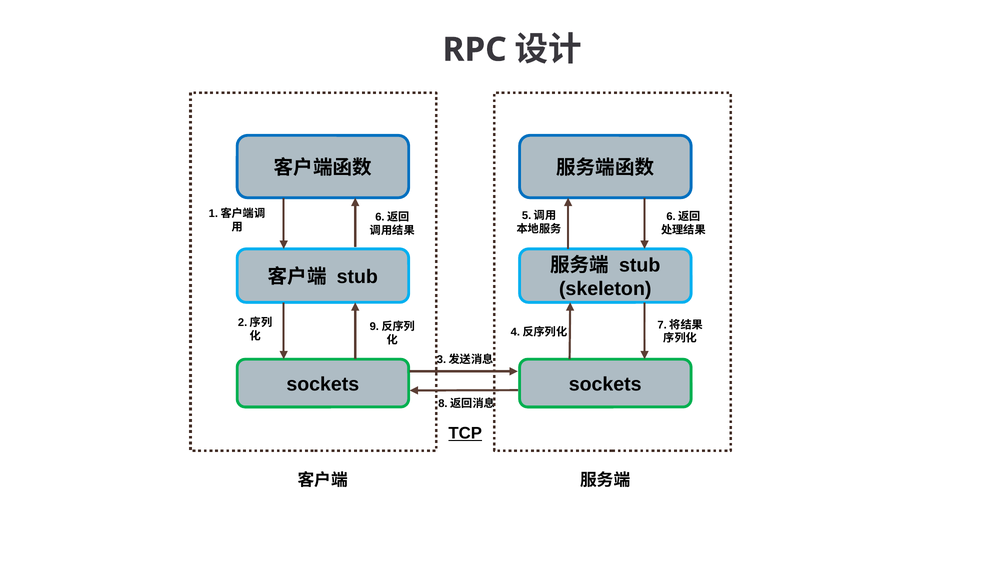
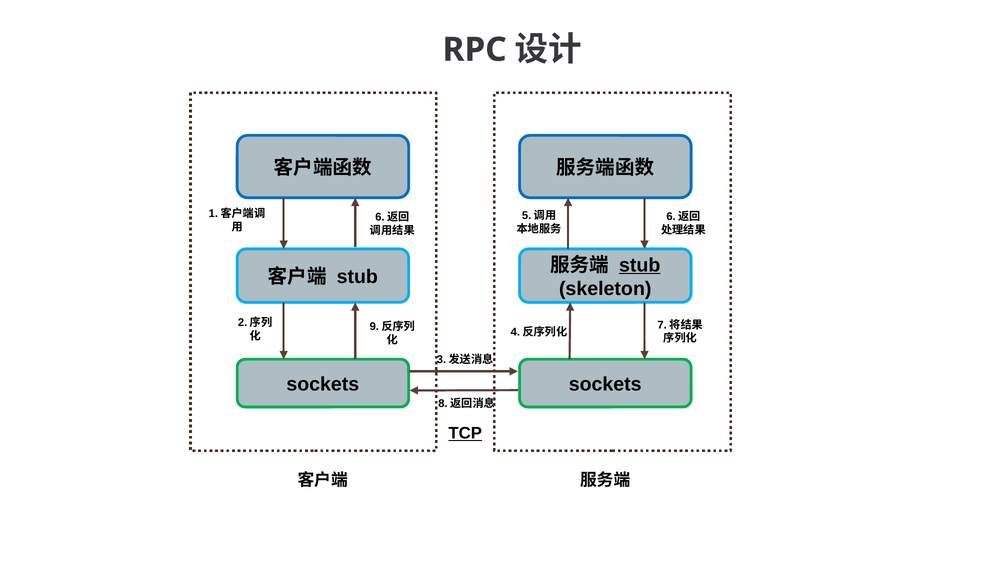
stub underline: none -> present (640, 265)
